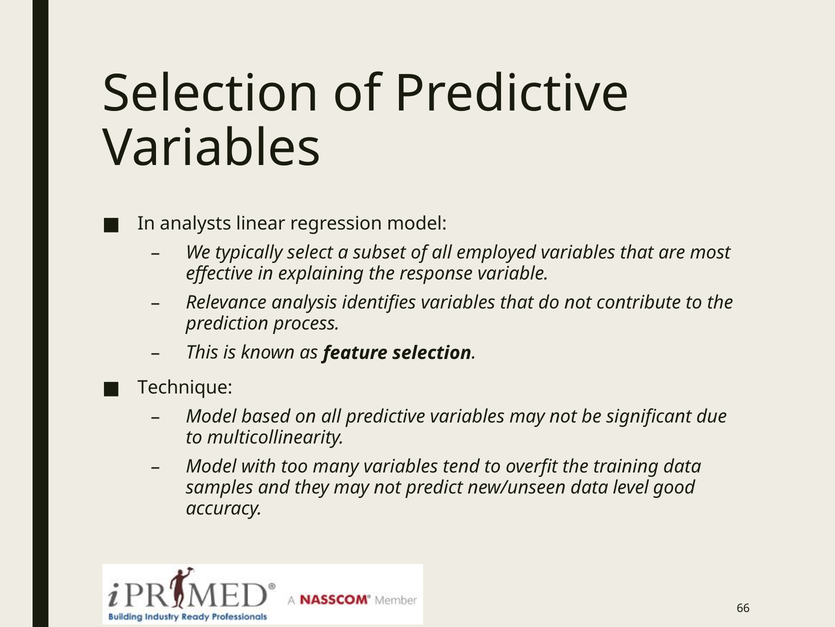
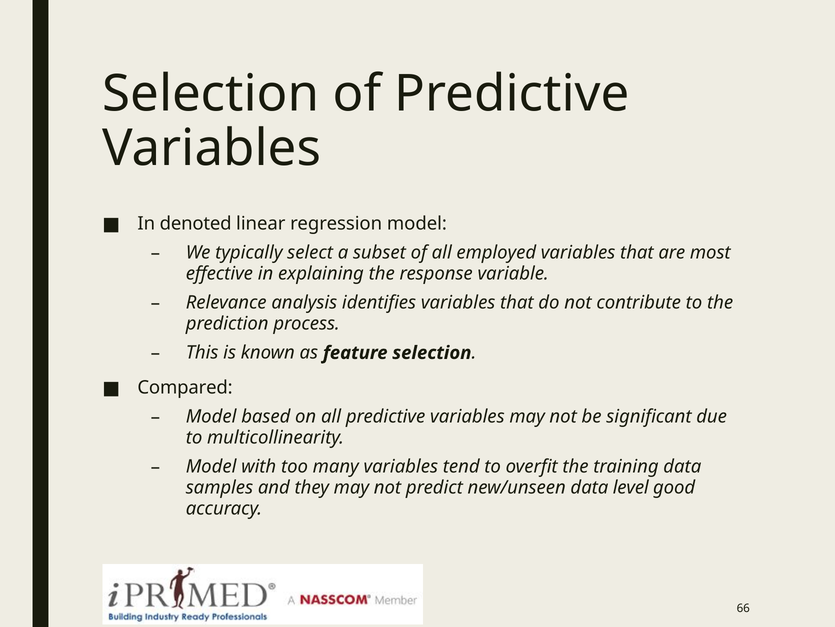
analysts: analysts -> denoted (196, 224)
Technique: Technique -> Compared (185, 387)
